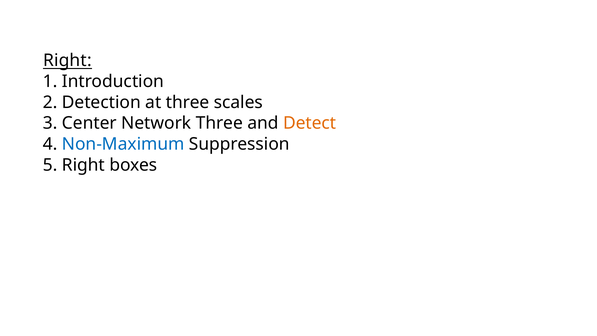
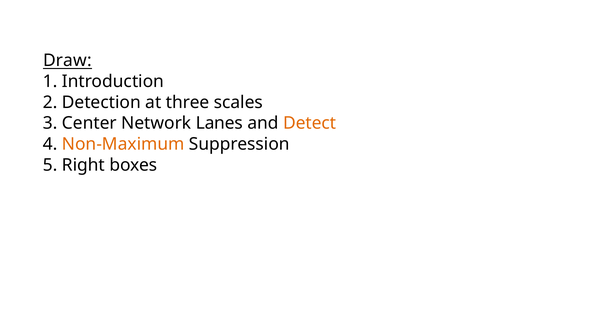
Right: Right -> Draw (67, 60)
Network Three: Three -> Lanes (219, 123)
Non-Maximum colour: blue -> orange (123, 144)
